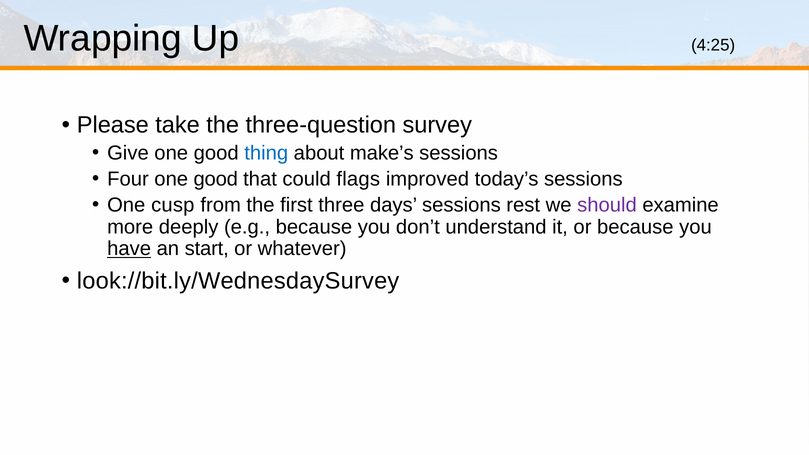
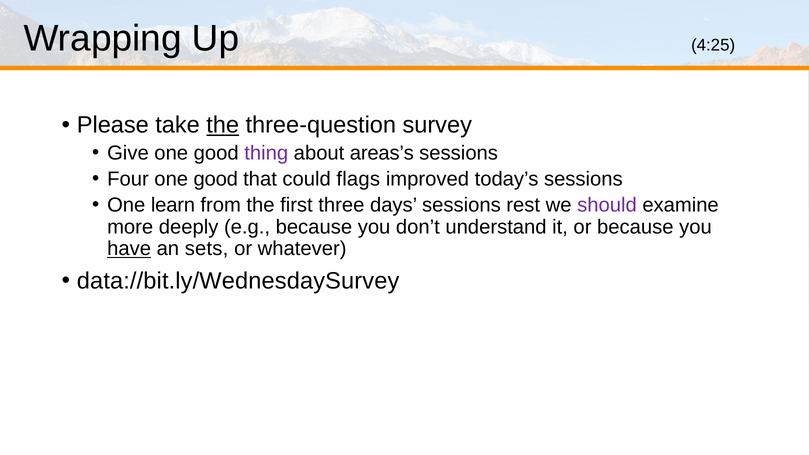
the underline: none -> present (223, 125)
thing colour: blue -> purple (266, 153)
make’s: make’s -> areas’s (382, 153)
cusp: cusp -> learn (173, 205)
start: start -> sets (207, 249)
look://bit.ly/WednesdaySurvey: look://bit.ly/WednesdaySurvey -> data://bit.ly/WednesdaySurvey (238, 281)
